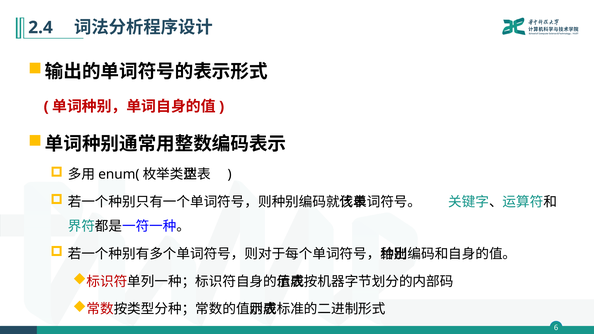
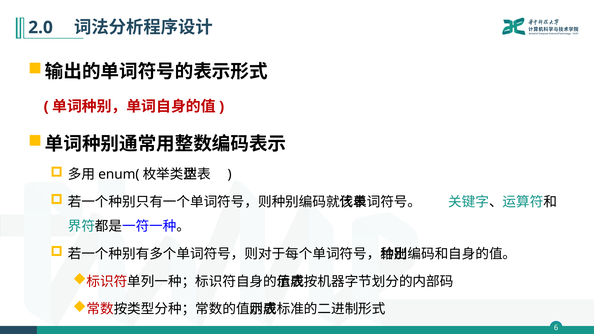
2.4: 2.4 -> 2.0 (41, 28)
